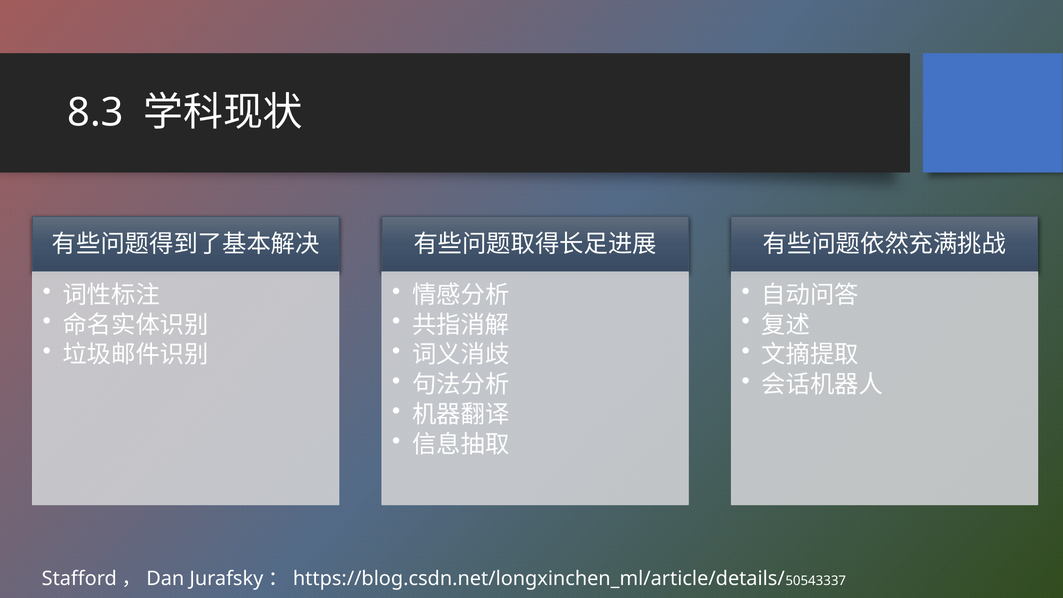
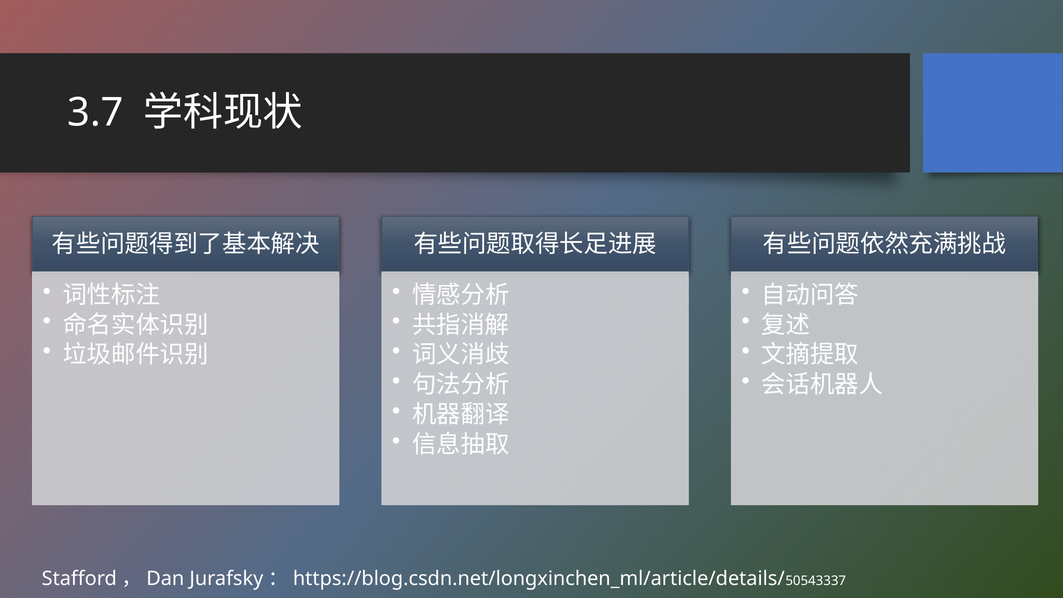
8.3: 8.3 -> 3.7 (95, 113)
